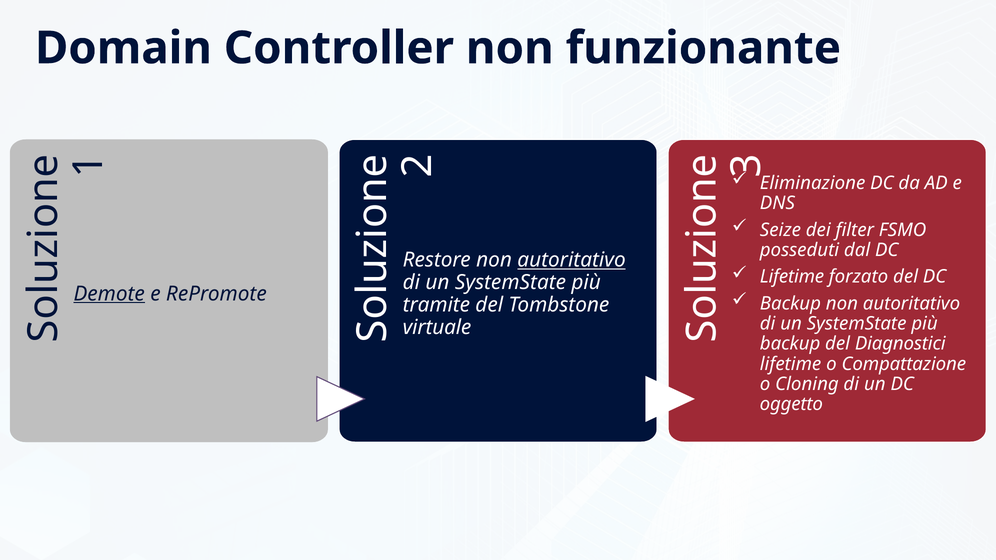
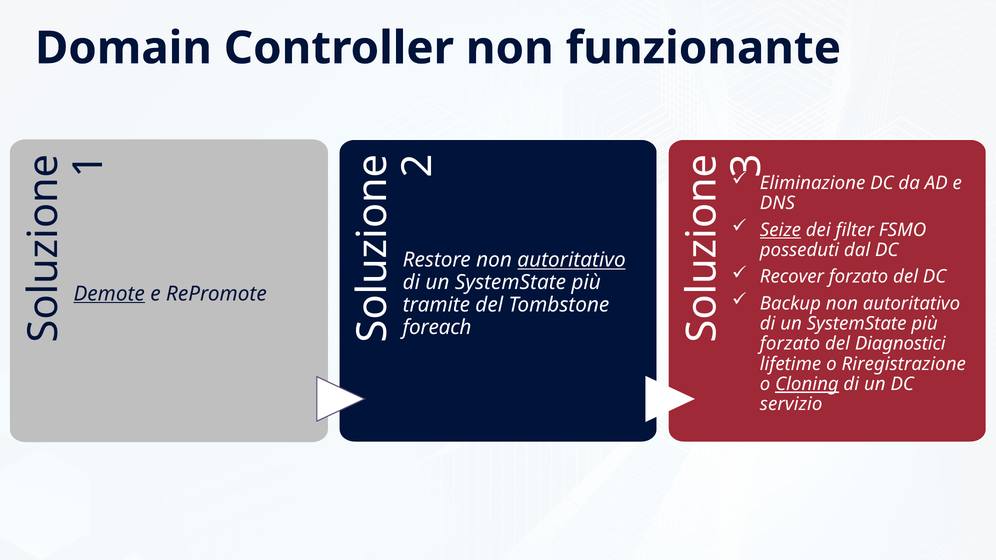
Seize underline: none -> present (780, 230)
Lifetime: Lifetime -> Recover (792, 277)
virtuale: virtuale -> foreach (437, 327)
backup: backup -> forzato (790, 344)
Compattazione: Compattazione -> Riregistrazione (904, 364)
Cloning underline: none -> present (807, 384)
oggetto: oggetto -> servizio (791, 405)
